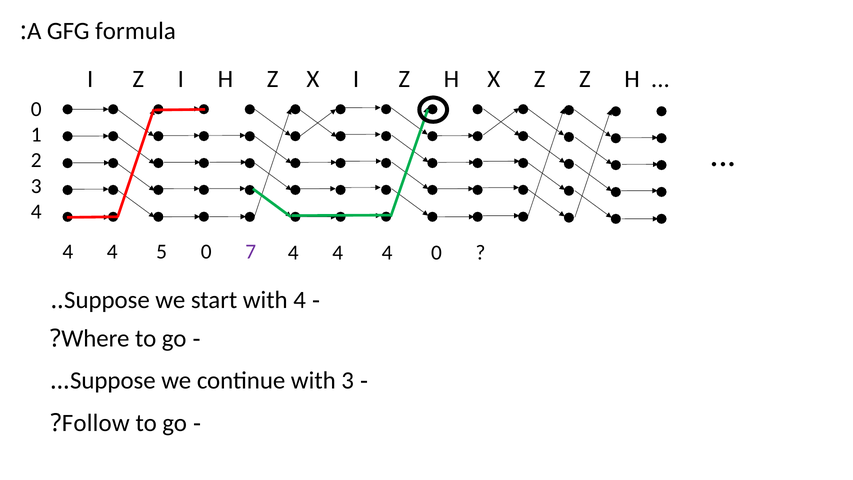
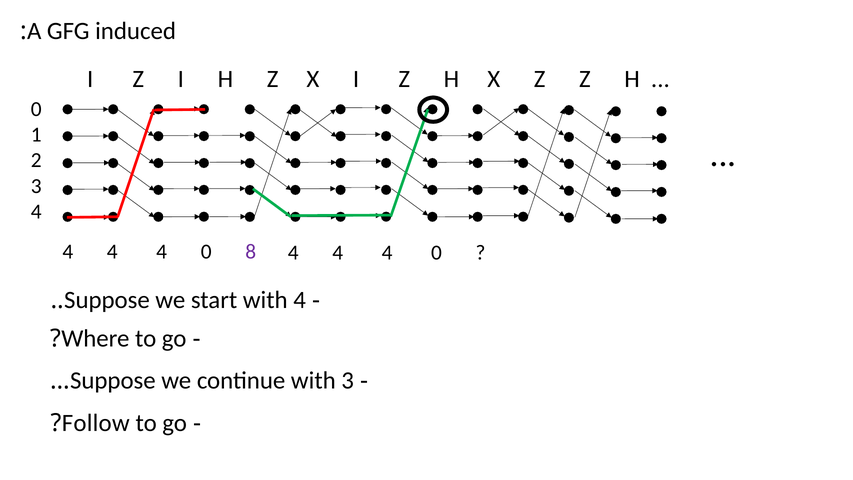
formula: formula -> induced (136, 31)
5: 5 -> 4 (162, 252)
7: 7 -> 8 (251, 252)
